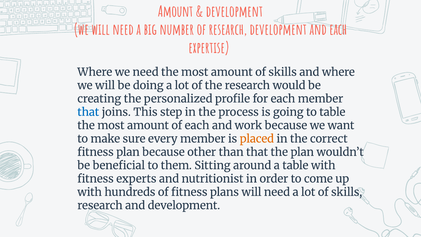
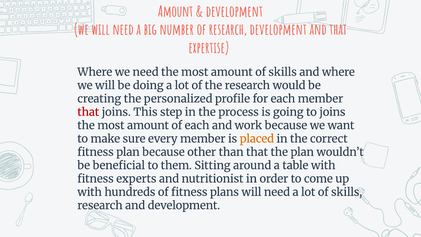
and each: each -> that (338, 30)
that colour: blue -> red (88, 112)
to table: table -> joins (332, 112)
